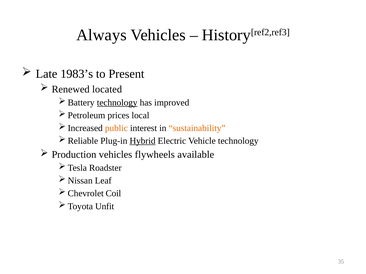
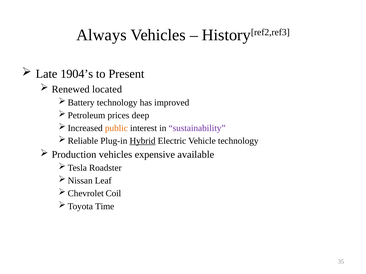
1983’s: 1983’s -> 1904’s (77, 74)
technology underline: present -> none (117, 103)
local: local -> deep (140, 116)
sustainability colour: orange -> purple (197, 128)
flywheels: flywheels -> expensive (155, 155)
Unfit: Unfit -> Time (105, 207)
